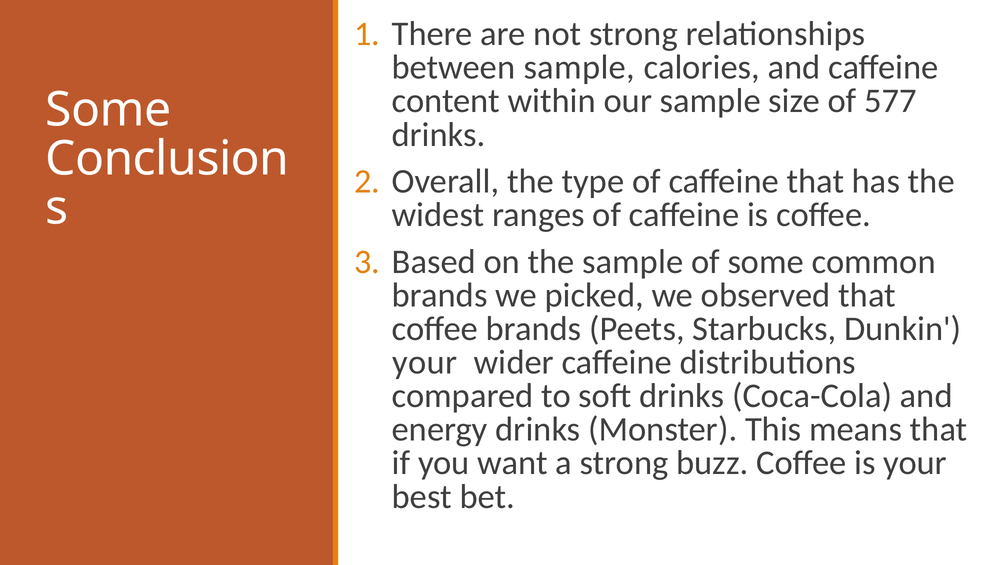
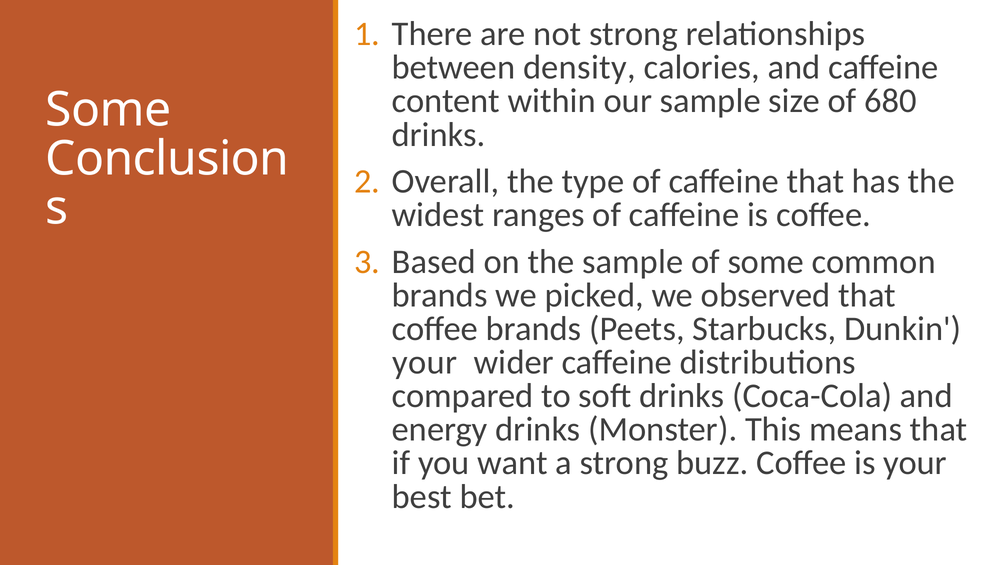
between sample: sample -> density (579, 68)
577: 577 -> 680 (891, 101)
